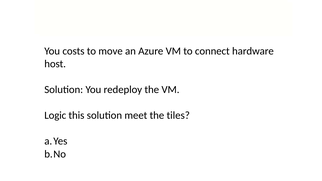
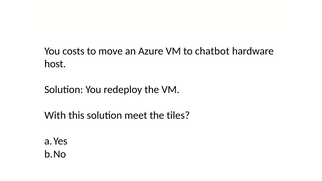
connect: connect -> chatbot (212, 51)
Logic: Logic -> With (55, 116)
